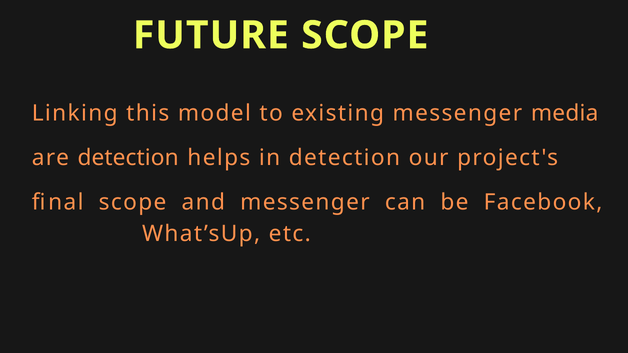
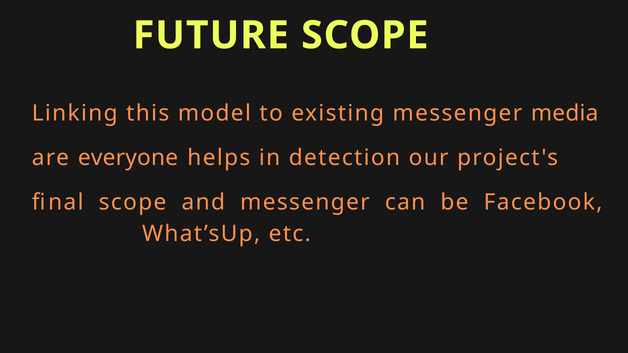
are detection: detection -> everyone (128, 158)
